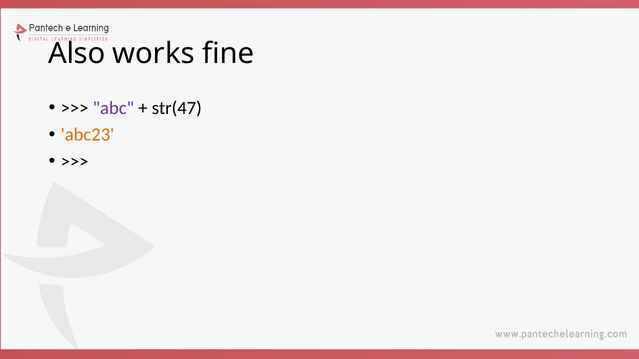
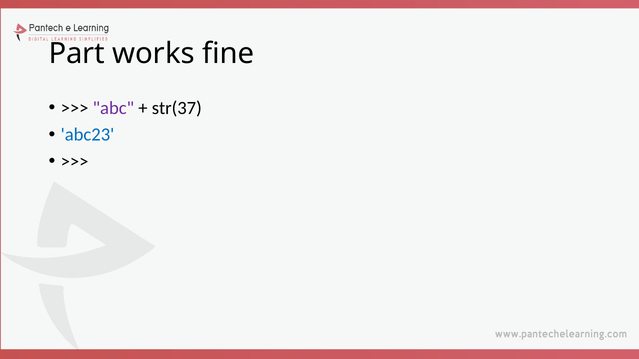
Also: Also -> Part (77, 54)
str(47: str(47 -> str(37 (177, 108)
abc23 colour: orange -> blue (87, 135)
